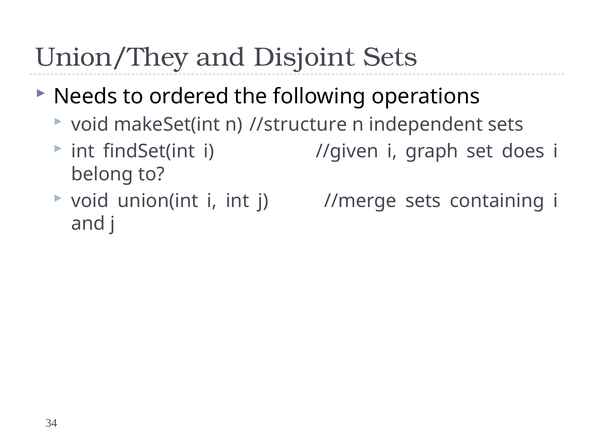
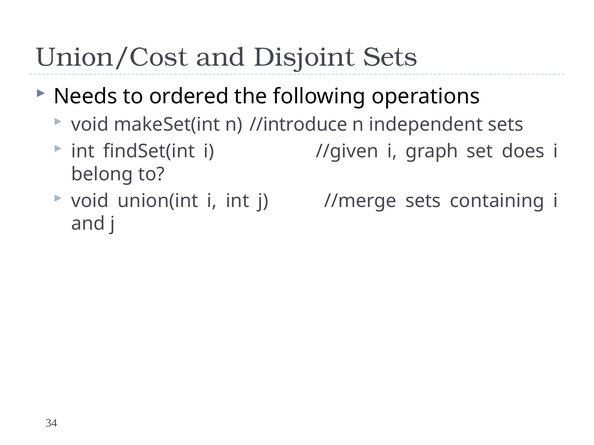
Union/They: Union/They -> Union/Cost (112, 57)
//structure: //structure -> //introduce (298, 125)
